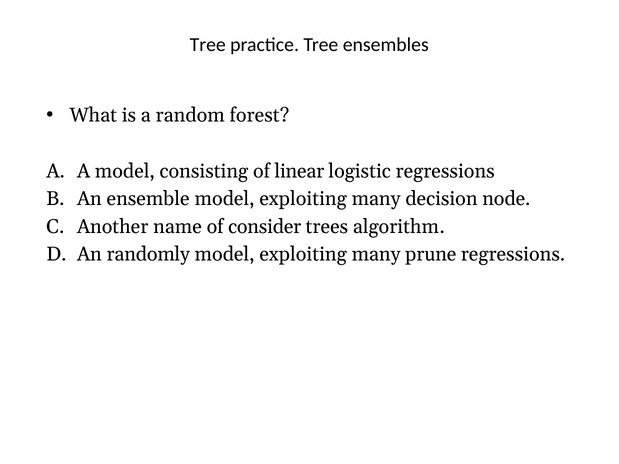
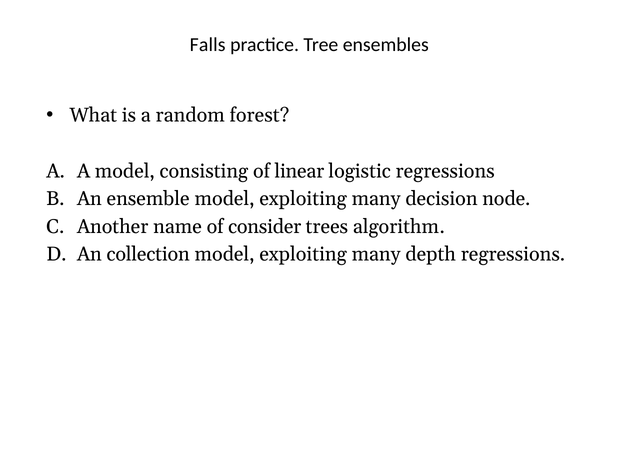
Tree: Tree -> Falls (208, 45)
randomly: randomly -> collection (148, 255)
prune: prune -> depth (431, 255)
